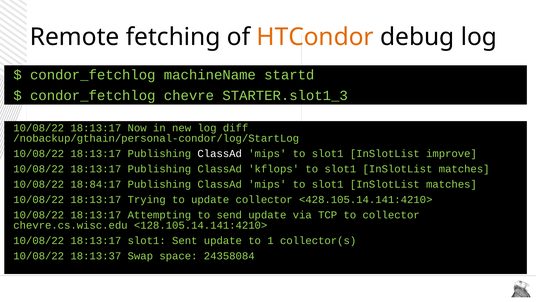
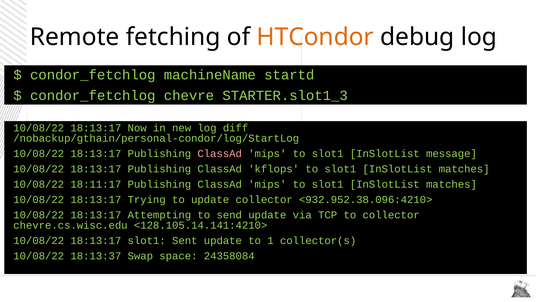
ClassAd colour: white -> pink (220, 153)
improve: improve -> message (451, 153)
18:84:17: 18:84:17 -> 18:11:17 (96, 184)
<428.105.14.141:4210>: <428.105.14.141:4210> -> <932.952.38.096:4210> (366, 199)
